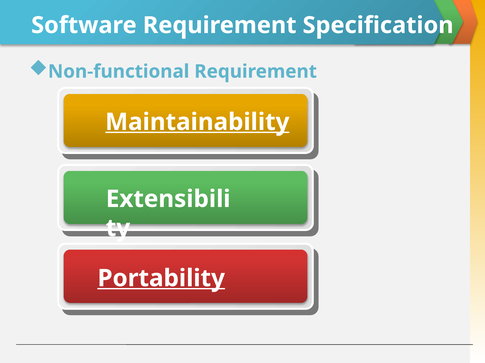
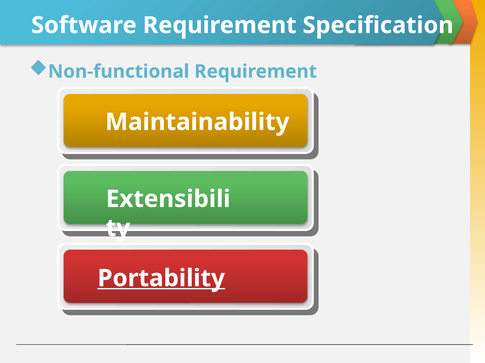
Maintainability underline: present -> none (197, 122)
